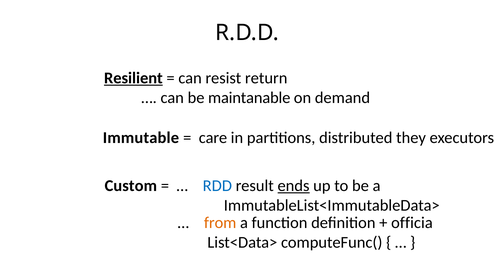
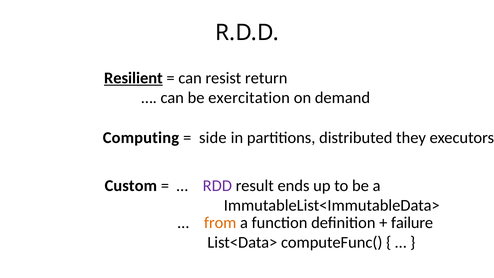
maintanable: maintanable -> exercitation (249, 98)
Immutable: Immutable -> Computing (141, 138)
care: care -> side (213, 138)
RDD colour: blue -> purple (217, 186)
ends underline: present -> none (294, 186)
officia: officia -> failure (412, 223)
